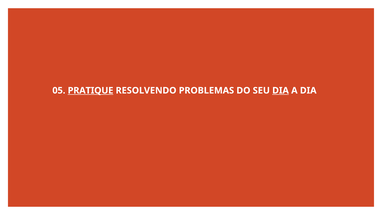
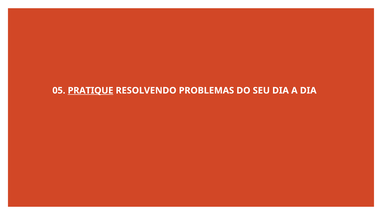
DIA underline: present -> none (281, 90)
